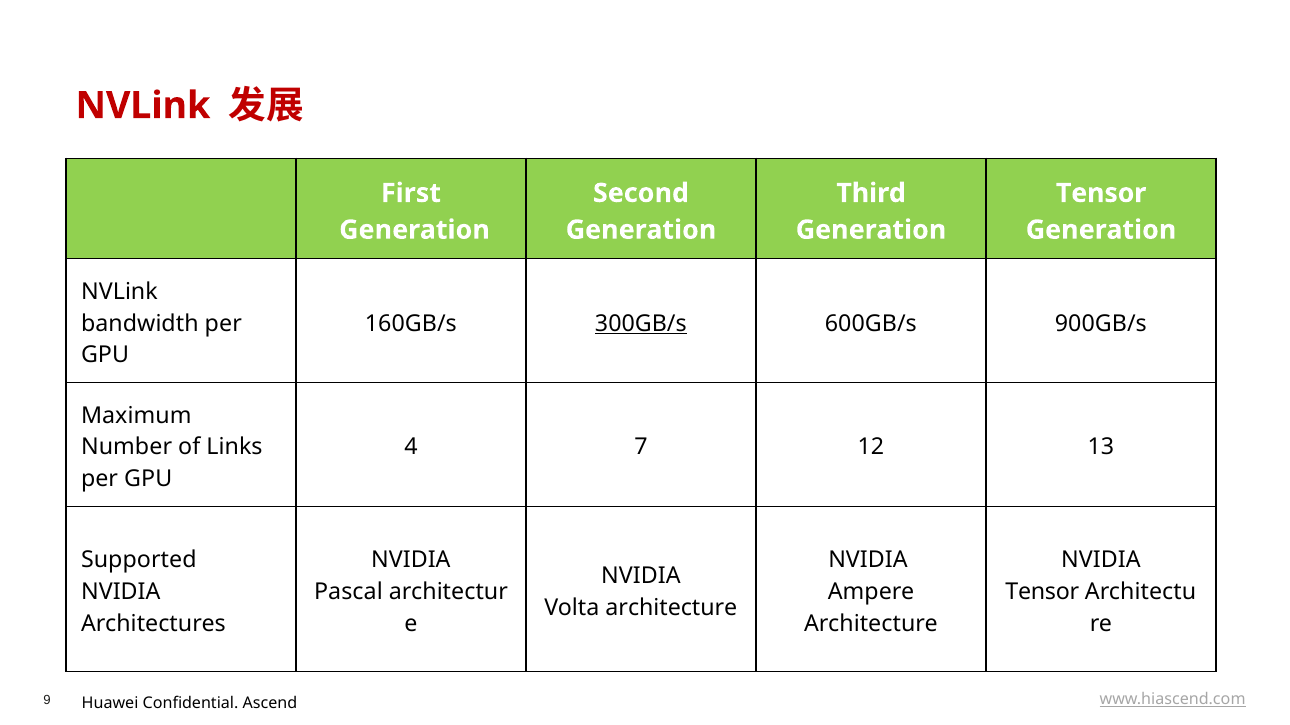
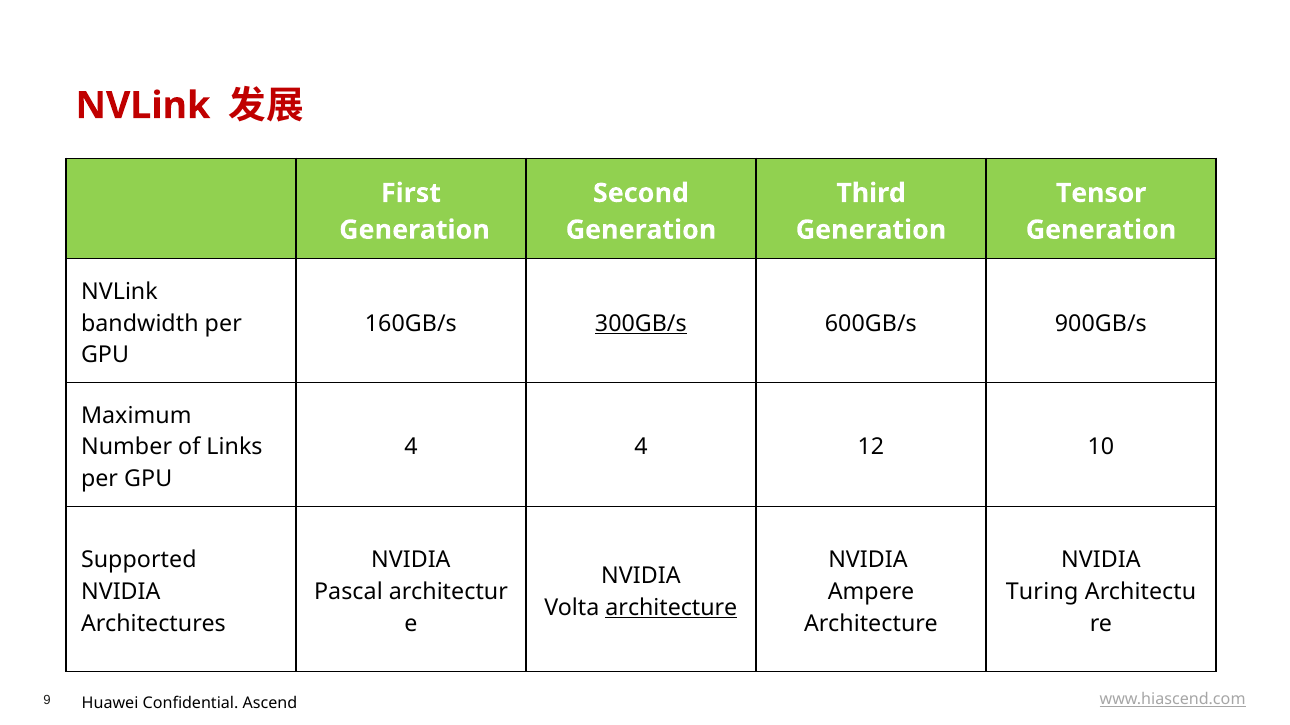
4 7: 7 -> 4 (641, 447)
13: 13 -> 10 (1101, 447)
Tensor: Tensor -> Turing (1042, 592)
architecture underline: none -> present (671, 608)
